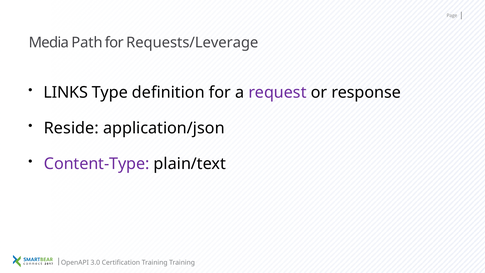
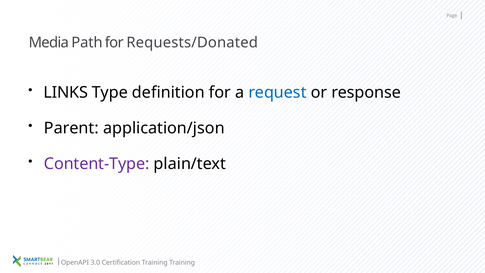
Requests/Leverage: Requests/Leverage -> Requests/Donated (192, 43)
request colour: purple -> blue (277, 93)
Reside: Reside -> Parent (71, 128)
